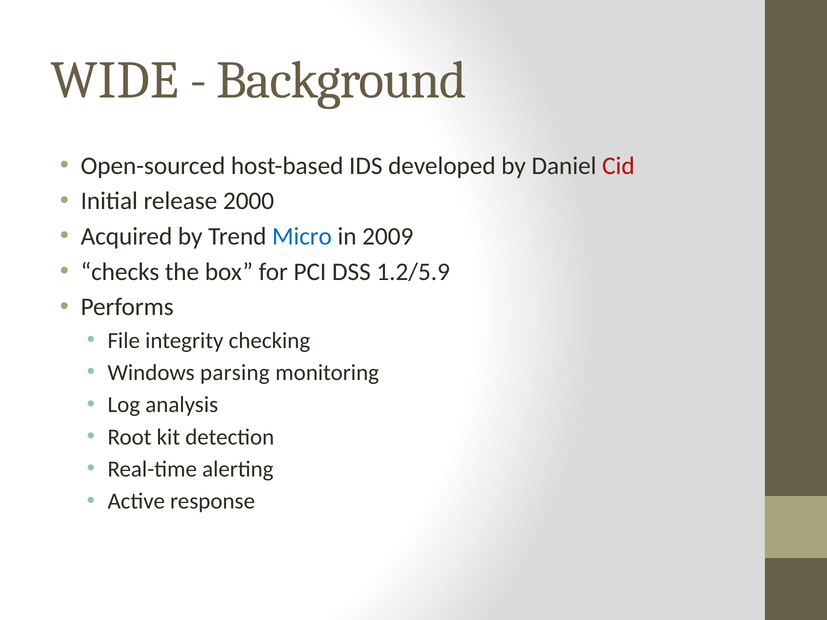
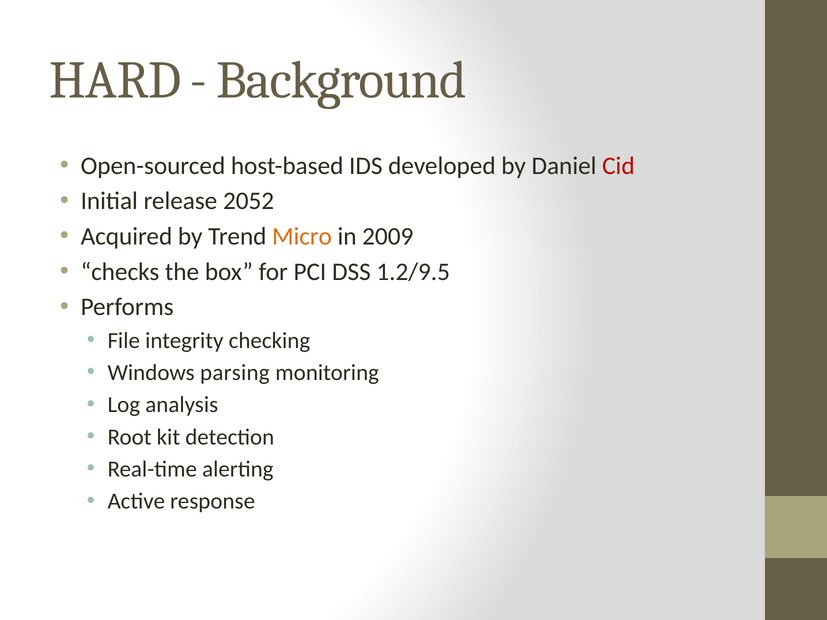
WIDE: WIDE -> HARD (115, 80)
2000: 2000 -> 2052 (249, 201)
Micro colour: blue -> orange (302, 237)
1.2/5.9: 1.2/5.9 -> 1.2/9.5 (413, 272)
